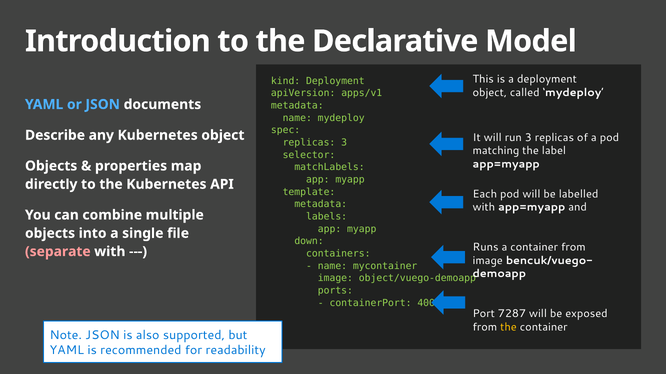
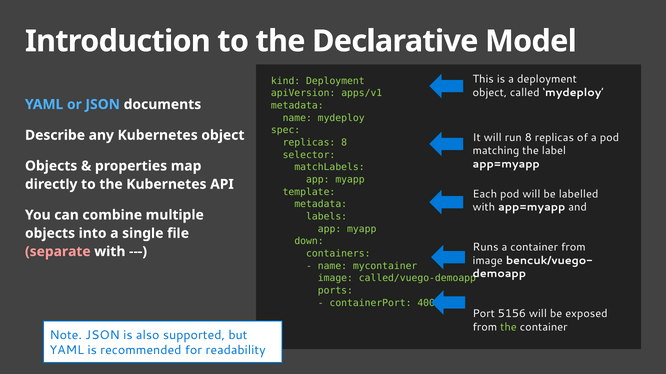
run 3: 3 -> 8 (528, 138)
replicas 3: 3 -> 8 (344, 143)
object/vuego-demoapp: object/vuego-demoapp -> called/vuego-demoapp (417, 279)
7287: 7287 -> 5156 (512, 314)
the colour: yellow -> light green (508, 327)
